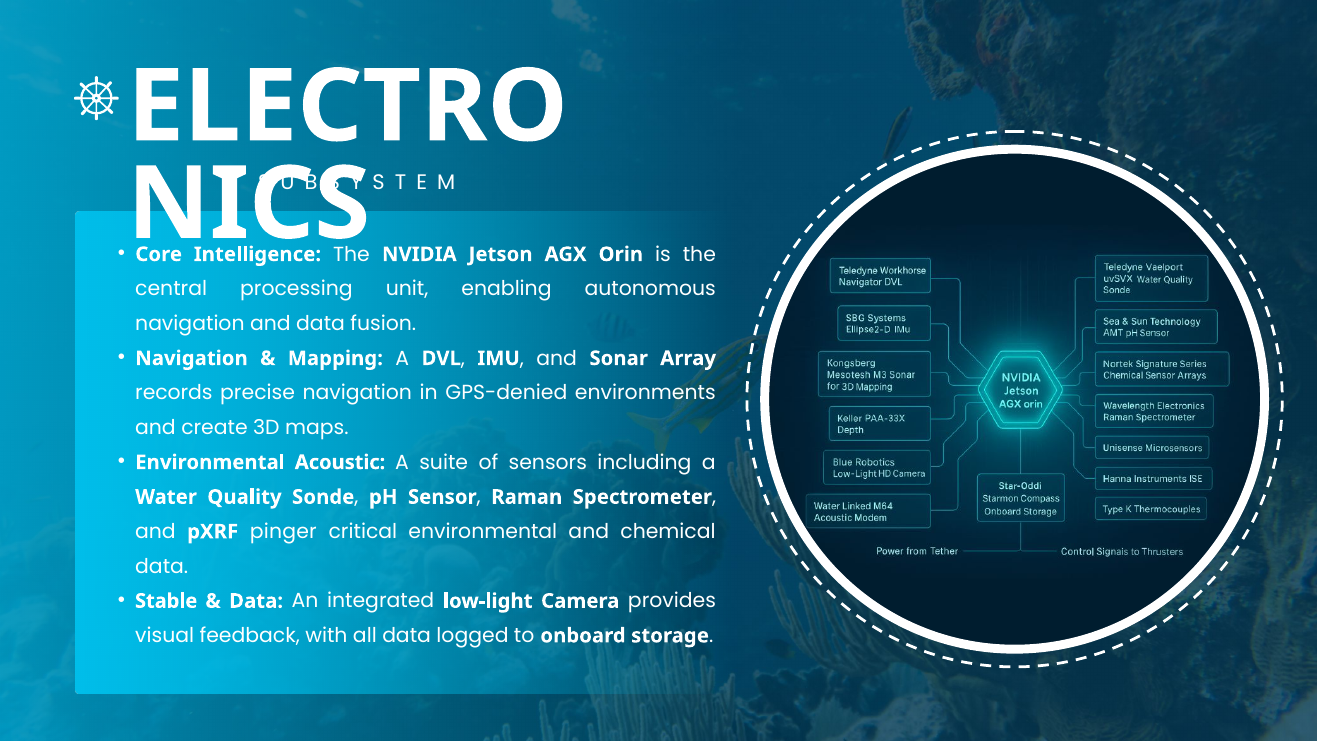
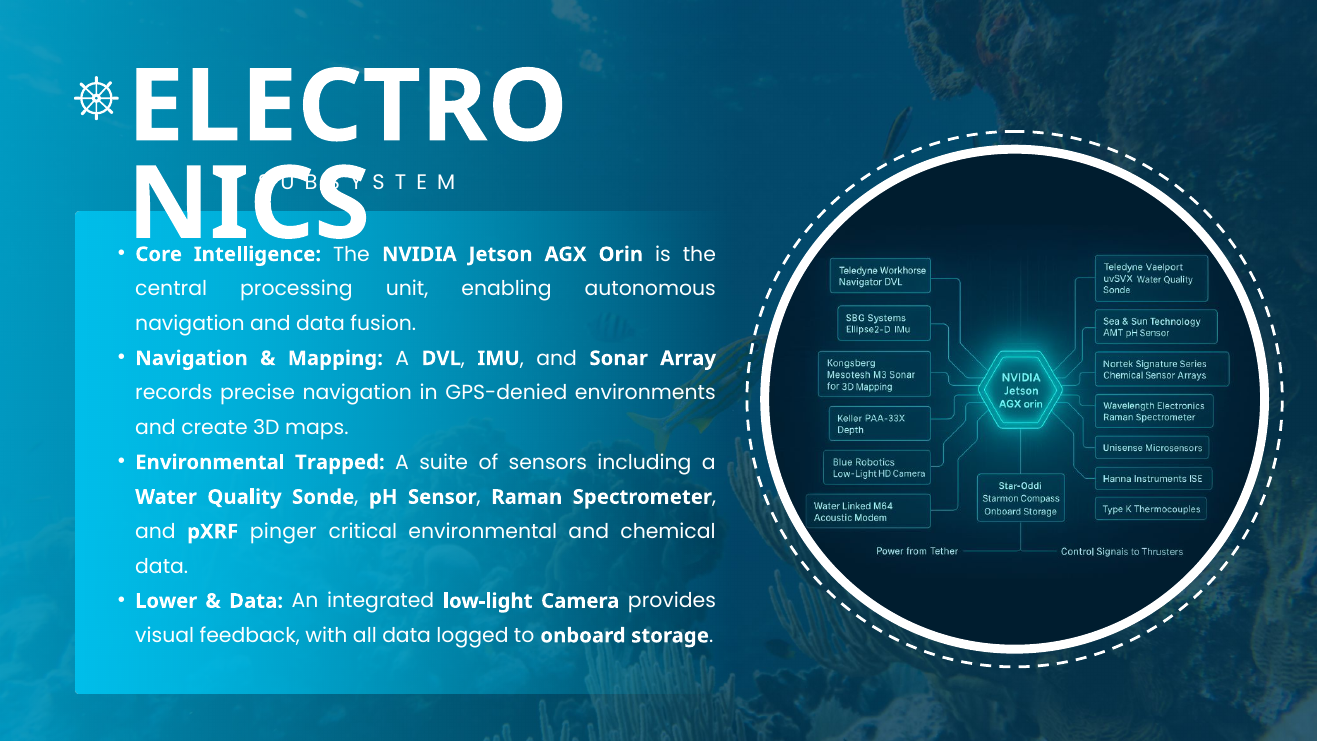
Acoustic: Acoustic -> Trapped (340, 462)
Stable: Stable -> Lower (166, 601)
